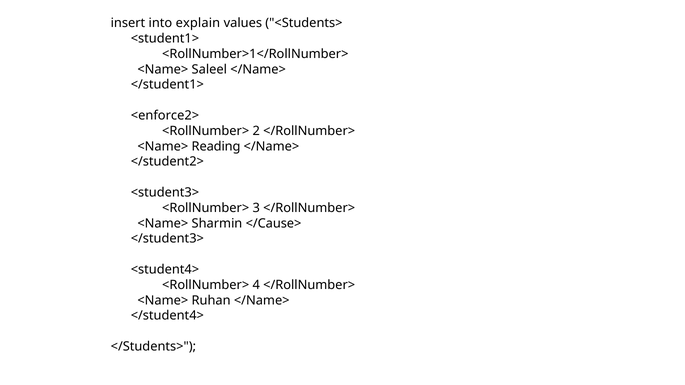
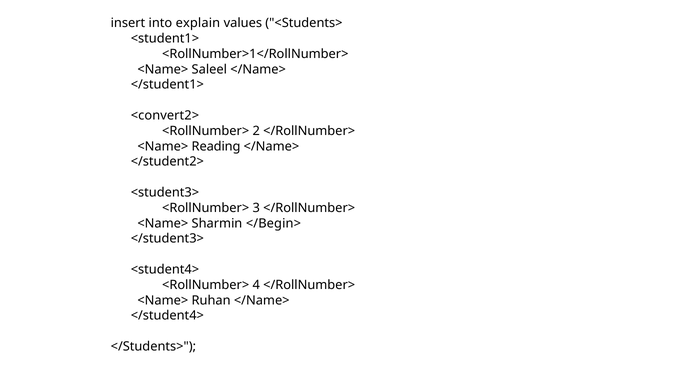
<enforce2>: <enforce2> -> <convert2> (165, 116)
</Cause>: </Cause> -> </Begin> (273, 224)
